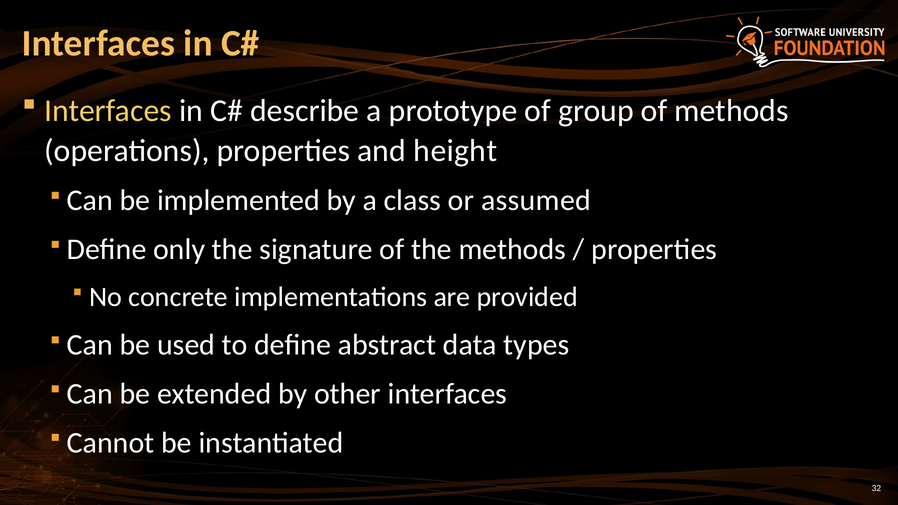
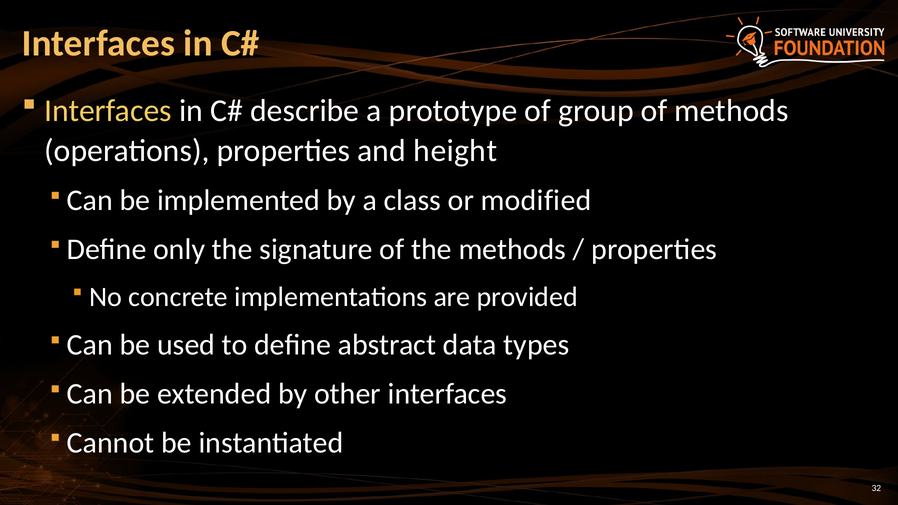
assumed: assumed -> modified (536, 201)
